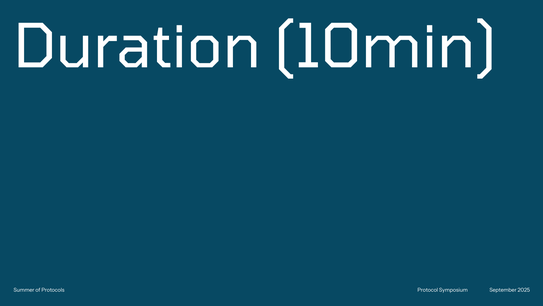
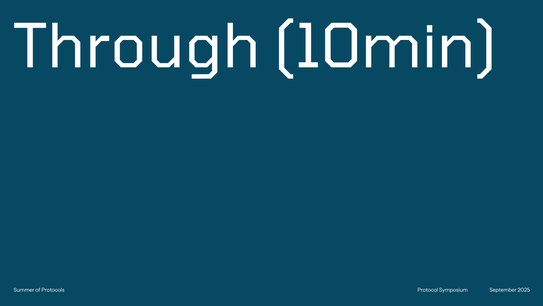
Duration: Duration -> Through (137, 47)
